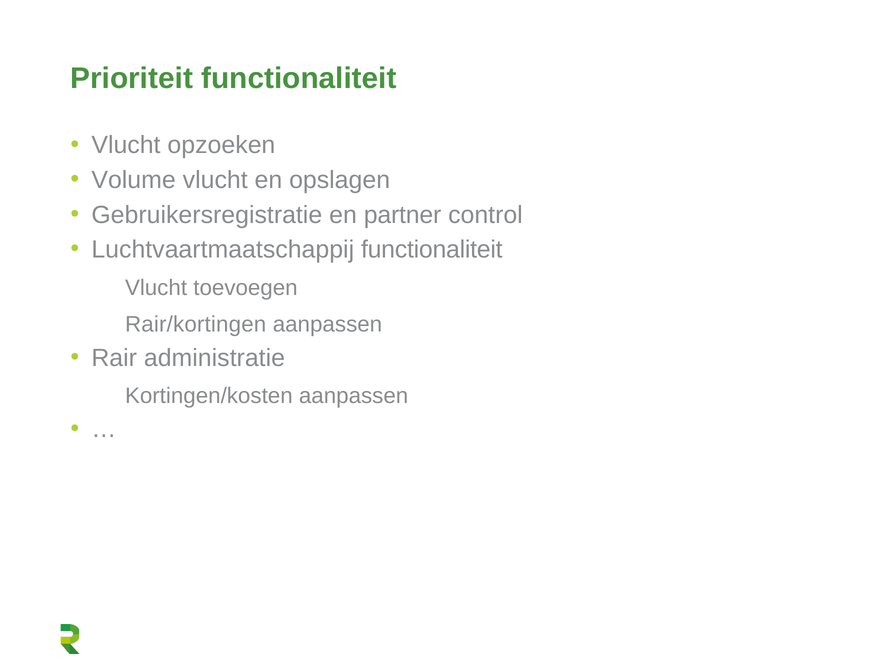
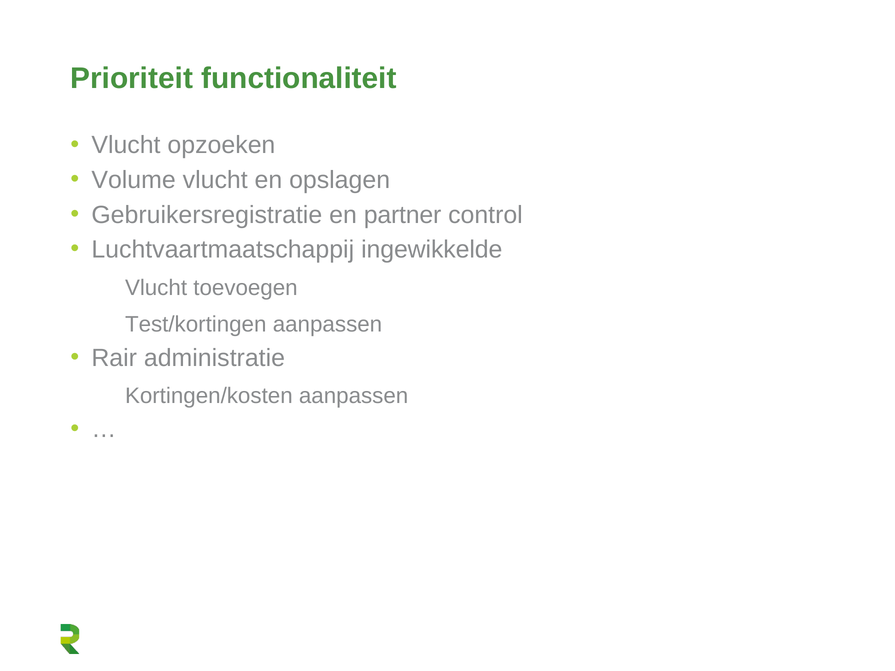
Luchtvaartmaatschappij functionaliteit: functionaliteit -> ingewikkelde (432, 250)
Rair/kortingen: Rair/kortingen -> Test/kortingen (196, 324)
